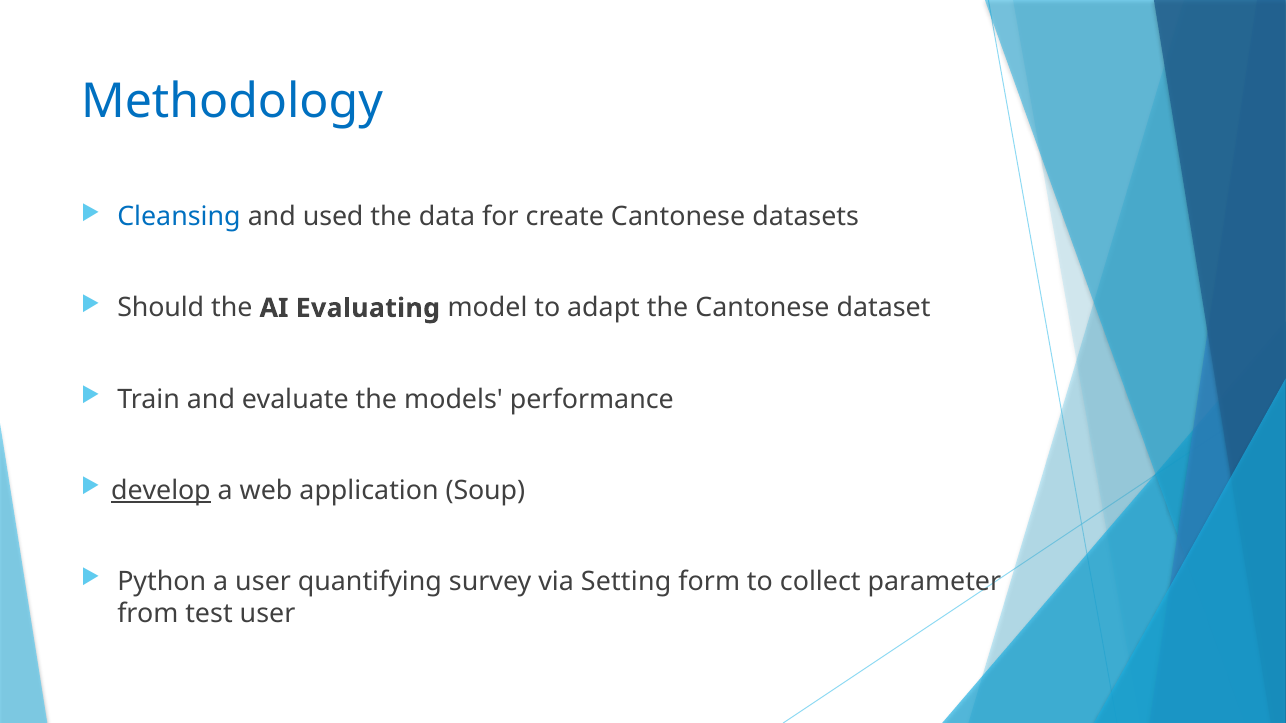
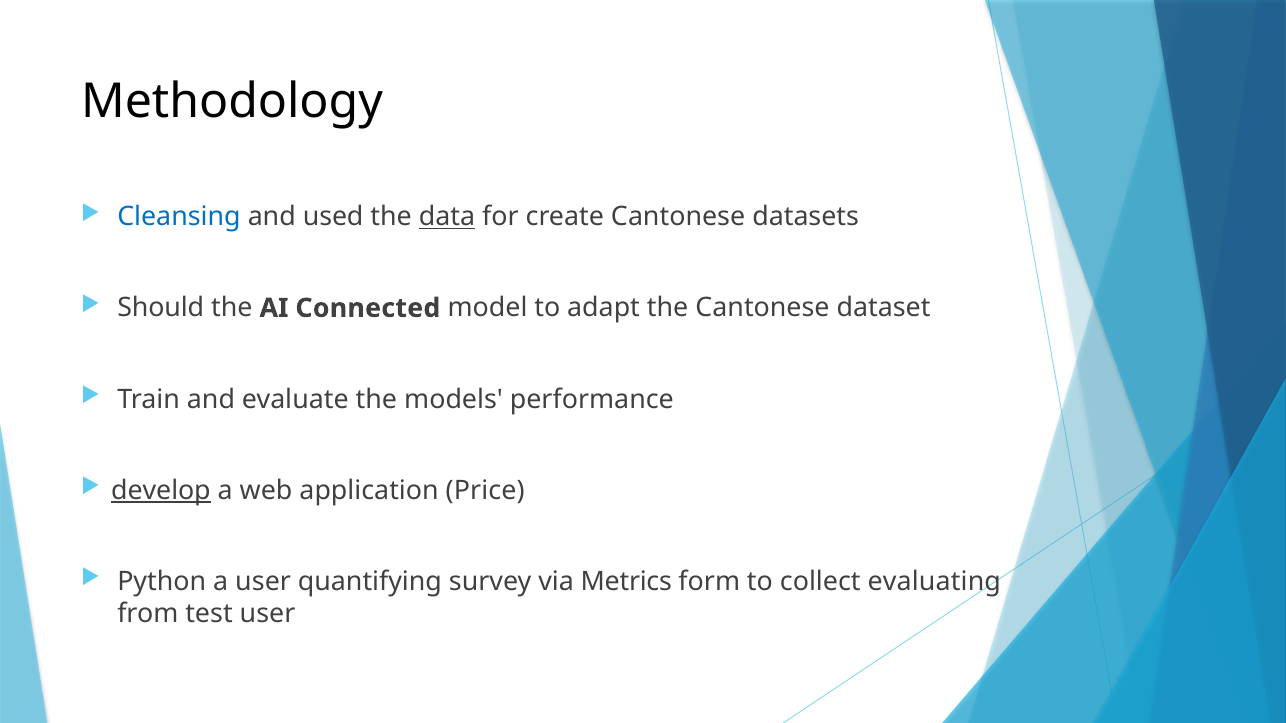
Methodology colour: blue -> black (232, 101)
data underline: none -> present (447, 217)
Evaluating: Evaluating -> Connected (368, 308)
Soup: Soup -> Price (485, 491)
Setting: Setting -> Metrics (626, 582)
parameter: parameter -> evaluating (934, 582)
